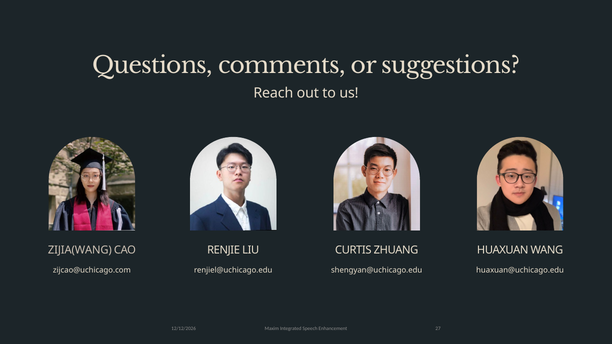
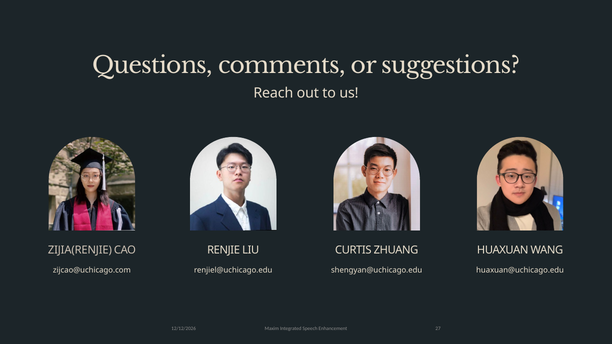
ZIJIA(WANG: ZIJIA(WANG -> ZIJIA(RENJIE (80, 250)
